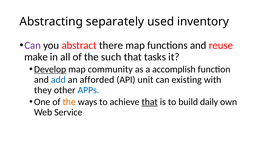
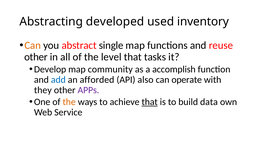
separately: separately -> developed (115, 22)
Can colour: purple -> orange (33, 45)
there: there -> single (111, 45)
make: make -> other (36, 57)
such: such -> level (111, 57)
Develop underline: present -> none (50, 69)
unit: unit -> also (145, 79)
existing: existing -> operate (187, 79)
APPs colour: blue -> purple (88, 90)
daily: daily -> data (209, 102)
